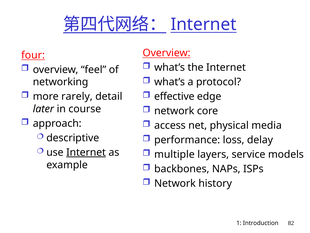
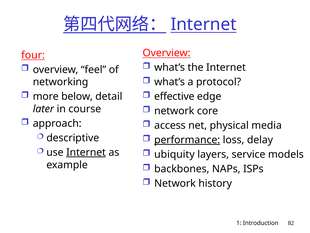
rarely: rarely -> below (77, 96)
performance underline: none -> present (187, 140)
multiple: multiple -> ubiquity (174, 154)
